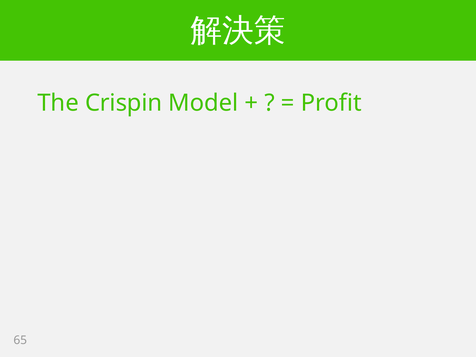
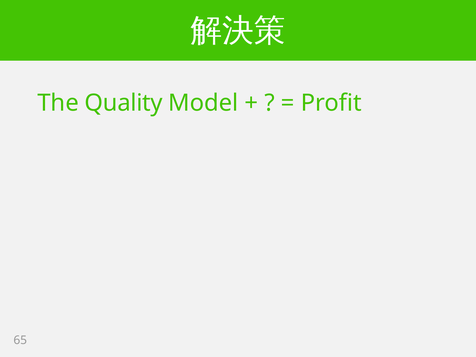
Crispin: Crispin -> Quality (124, 103)
